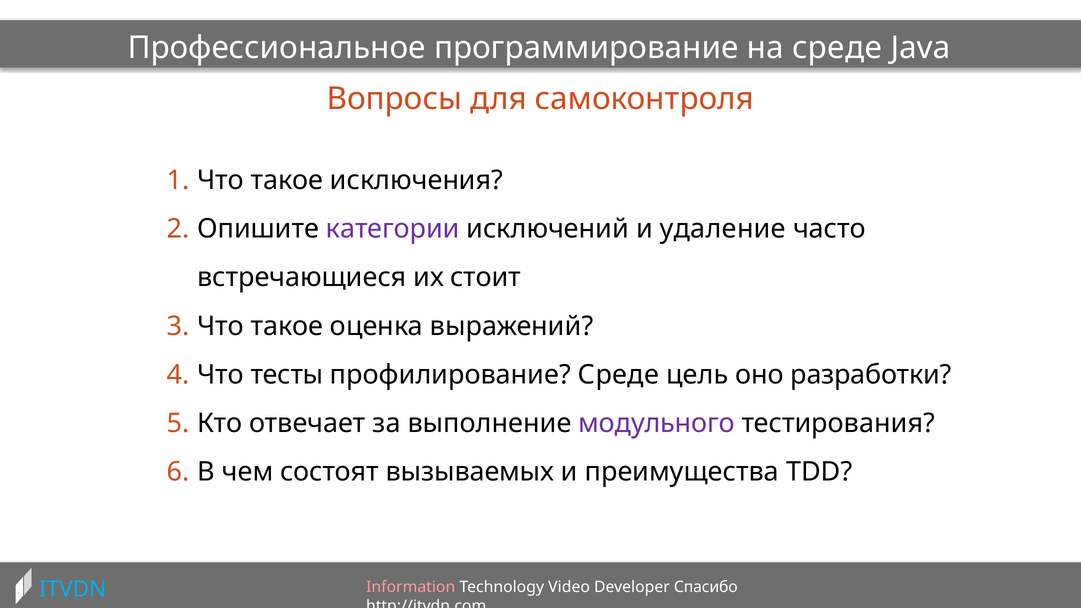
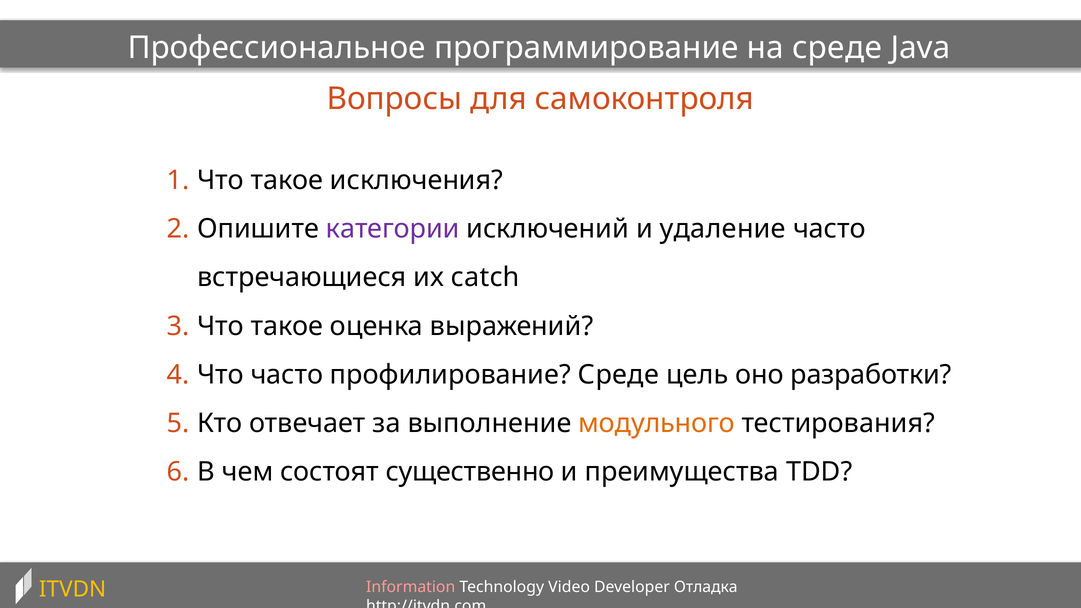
стоит: стоит -> catch (485, 277)
Что тесты: тесты -> часто (287, 375)
модульного colour: purple -> orange (657, 423)
вызываемых: вызываемых -> существенно (470, 472)
Спасибо: Спасибо -> Отладка (706, 587)
ITVDN colour: light blue -> yellow (73, 589)
